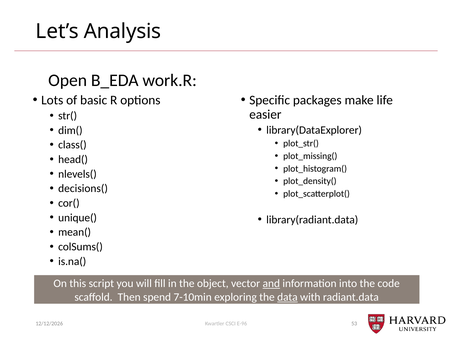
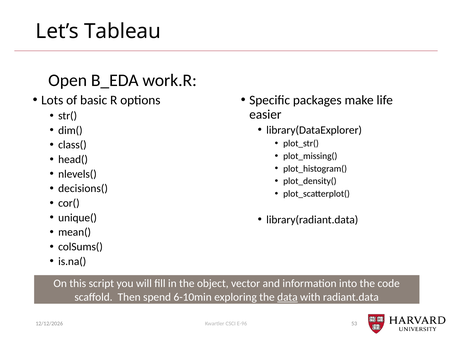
Analysis: Analysis -> Tableau (123, 31)
and underline: present -> none (271, 283)
7-10min: 7-10min -> 6-10min (193, 297)
